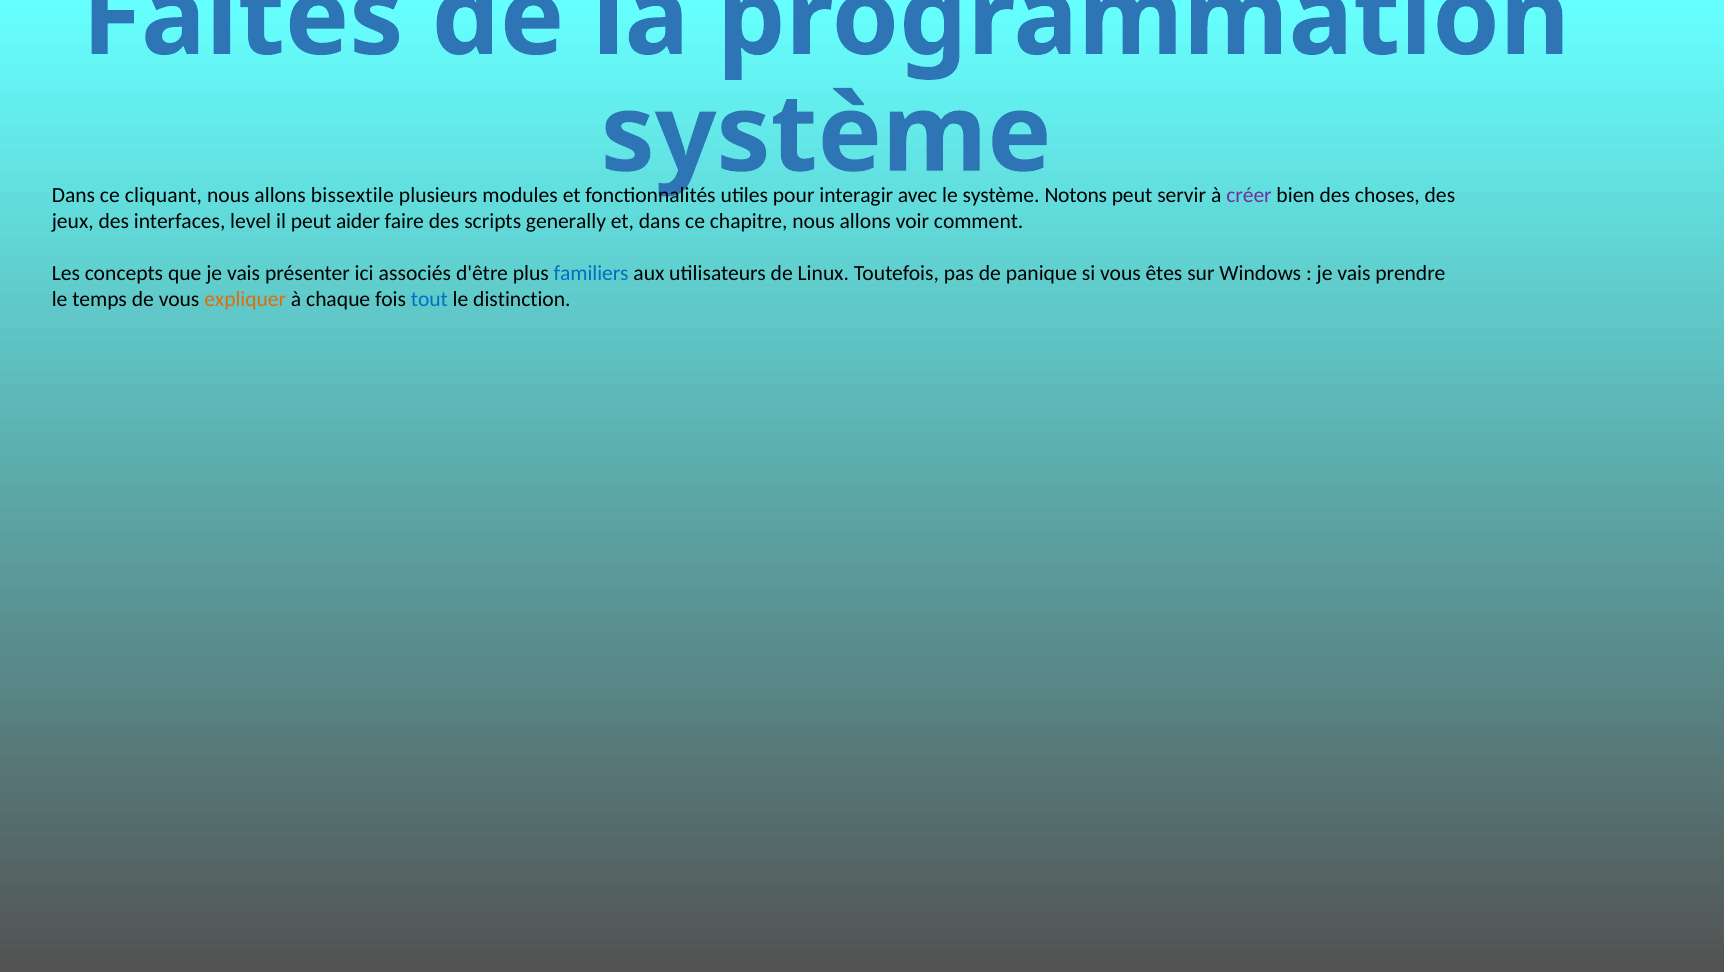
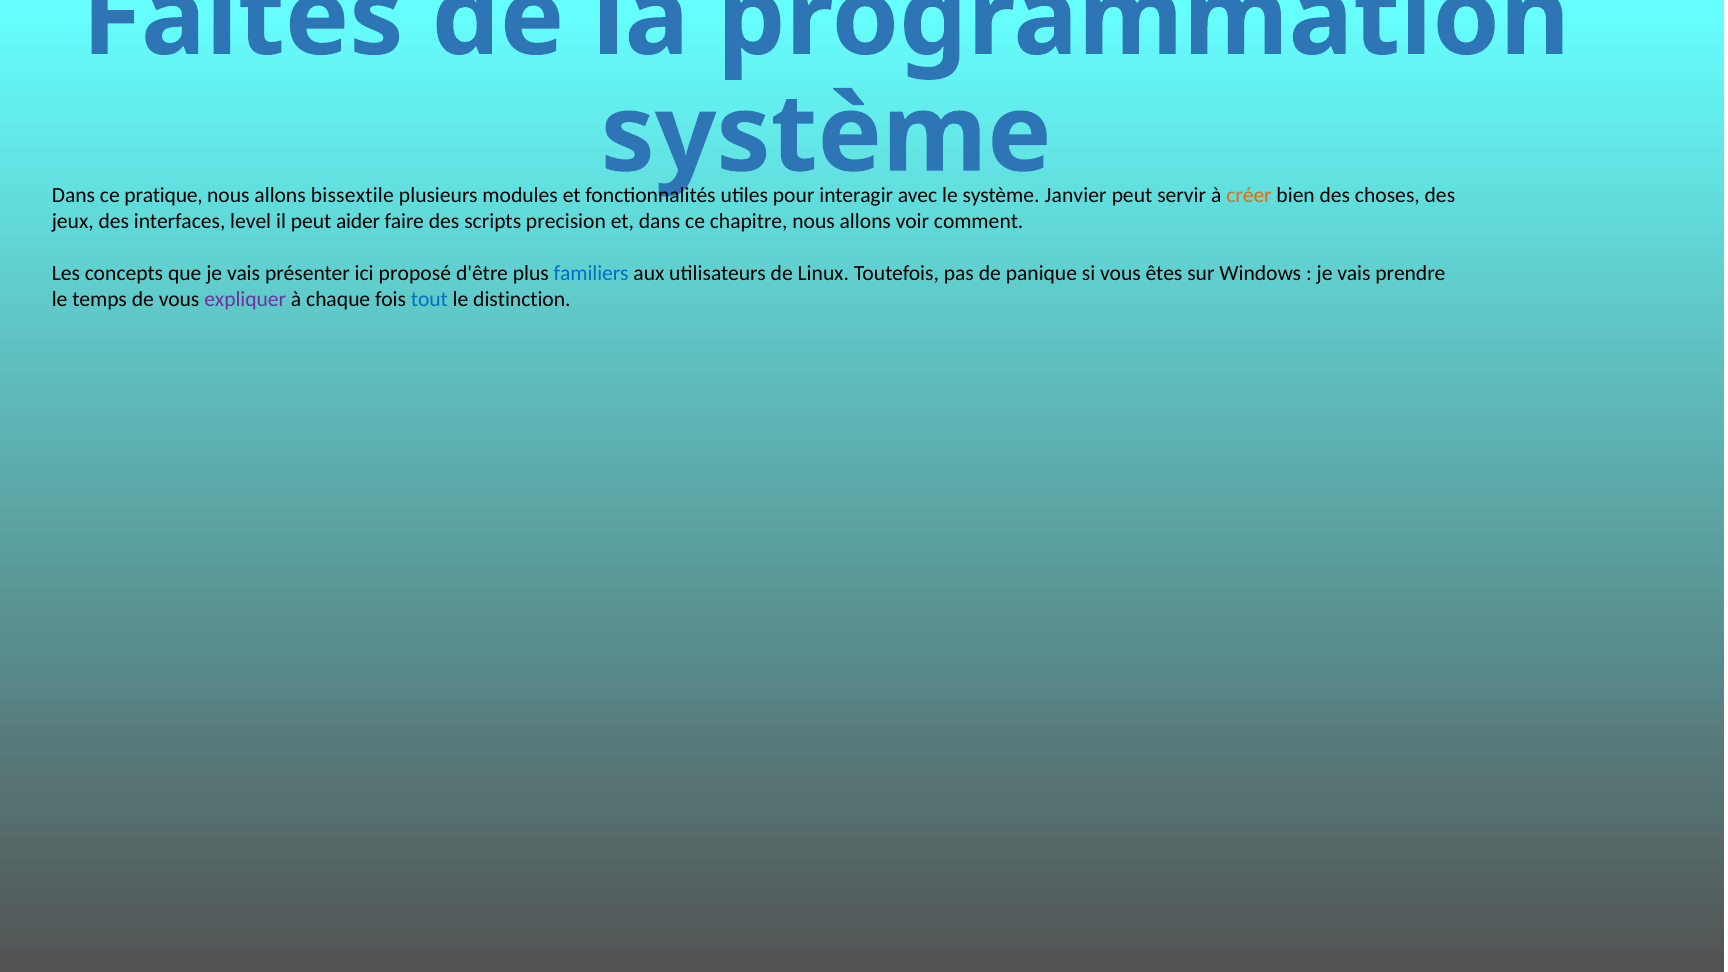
cliquant: cliquant -> pratique (164, 195)
Notons: Notons -> Janvier (1076, 195)
créer colour: purple -> orange (1249, 195)
generally: generally -> precision (566, 221)
associés: associés -> proposé (415, 273)
expliquer colour: orange -> purple (245, 299)
